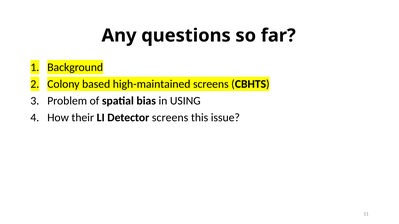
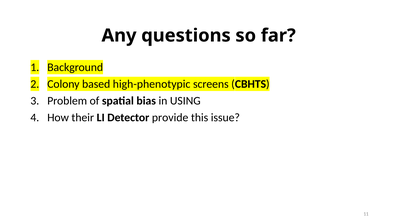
high-maintained: high-maintained -> high-phenotypic (152, 84)
Detector screens: screens -> provide (170, 118)
